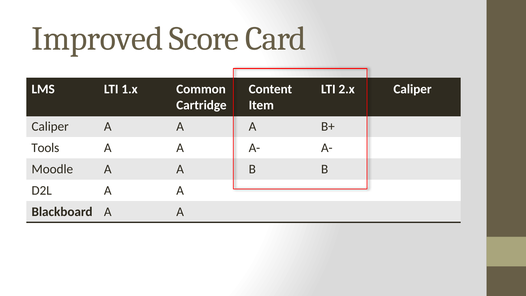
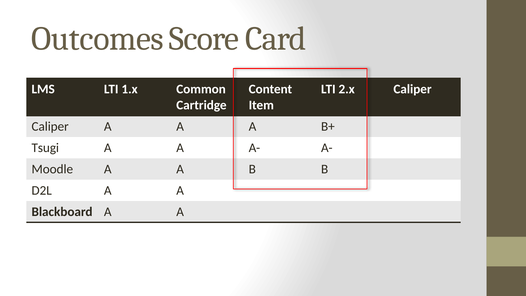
Improved: Improved -> Outcomes (97, 39)
Tools: Tools -> Tsugi (45, 148)
